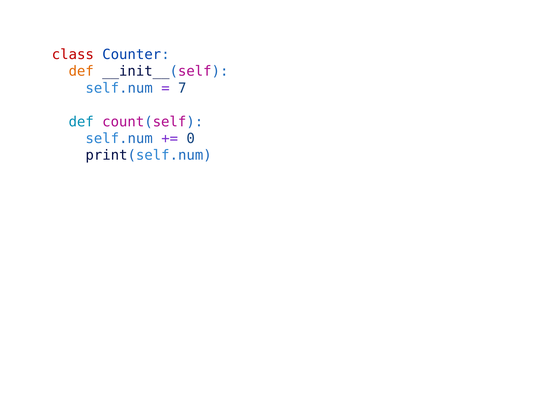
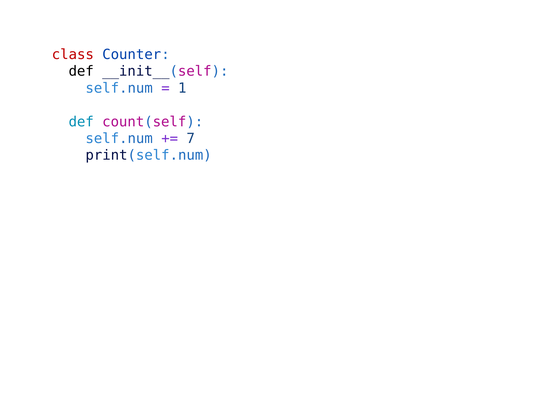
def colour: orange -> black (81, 71)
7: 7 -> 1 (182, 88)
0: 0 -> 7 (191, 139)
